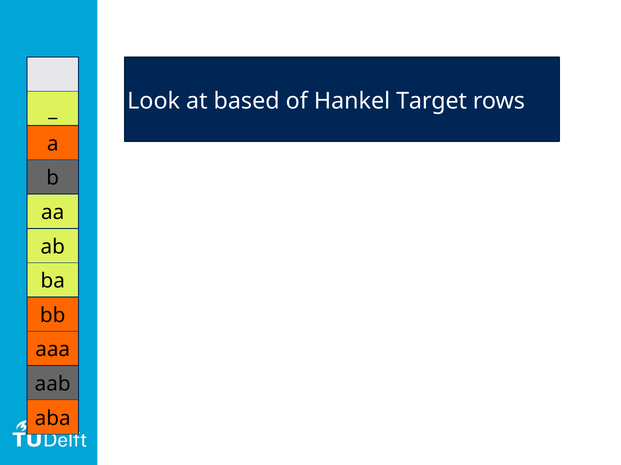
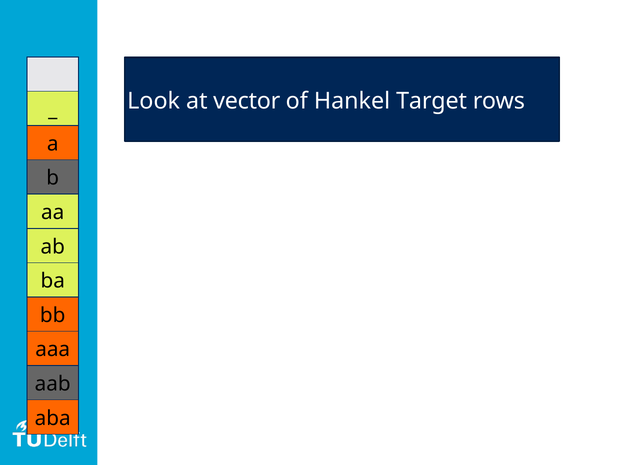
based: based -> vector (247, 101)
